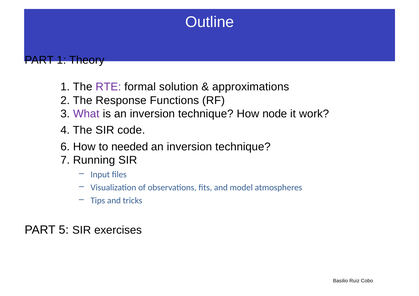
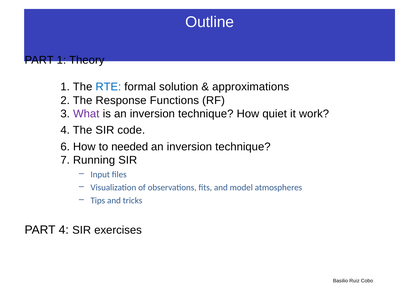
RTE colour: purple -> blue (108, 87)
node: node -> quiet (275, 114)
PART 5: 5 -> 4 (64, 230)
